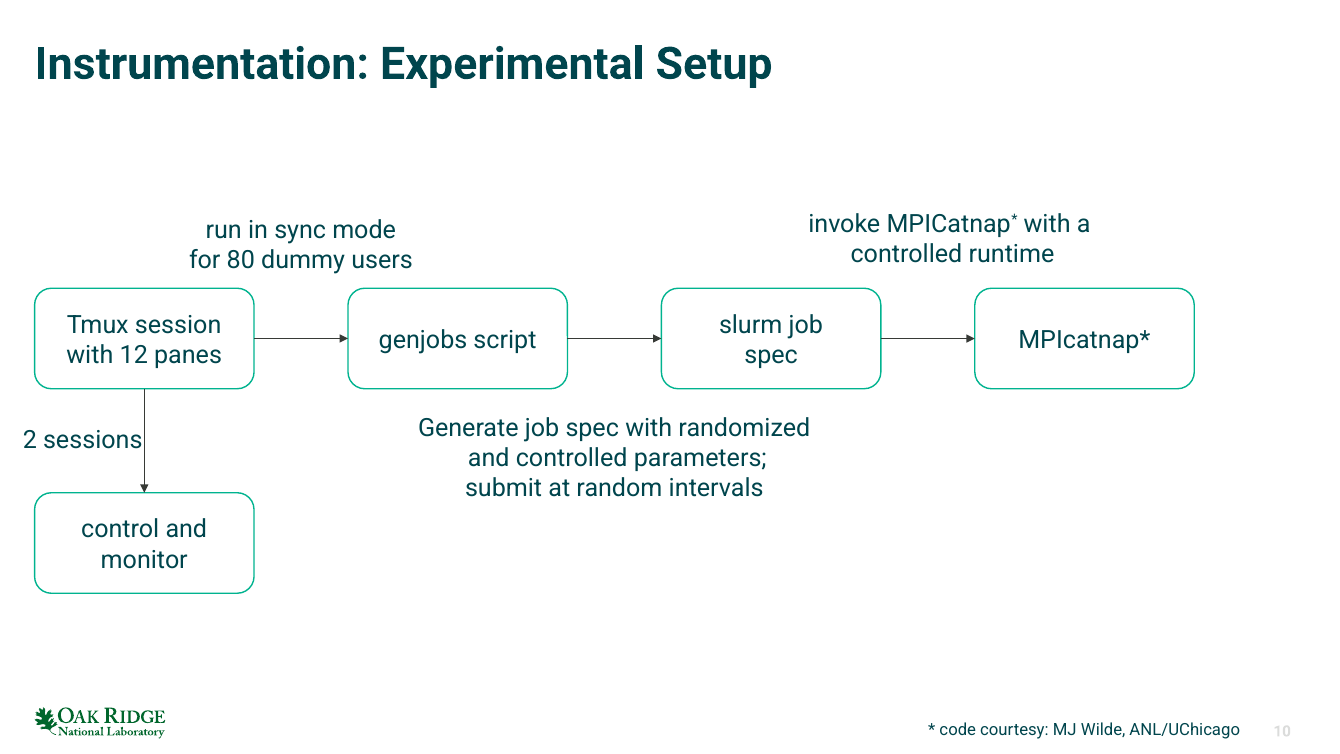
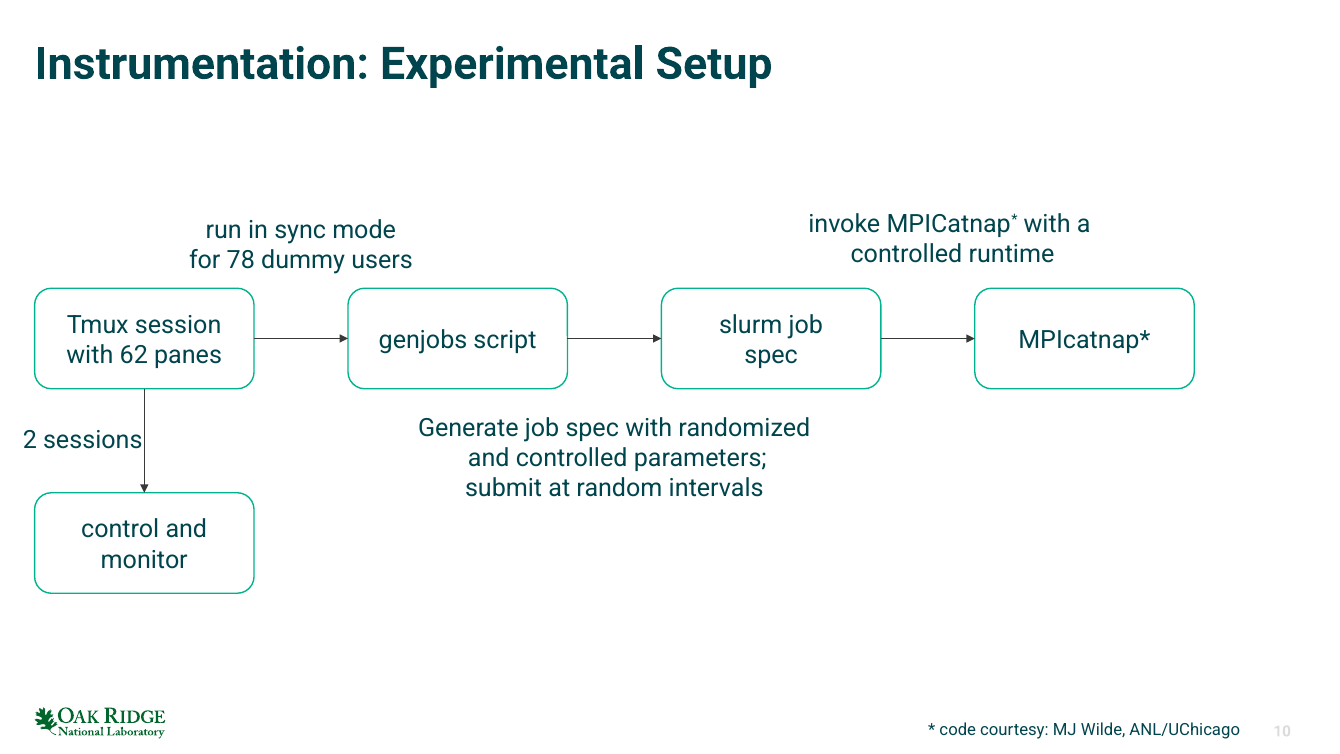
80: 80 -> 78 (241, 260)
12: 12 -> 62 (134, 355)
